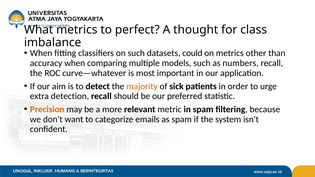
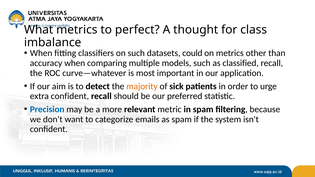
numbers: numbers -> classified (241, 63)
extra detection: detection -> confident (70, 96)
Precision colour: orange -> blue (47, 109)
